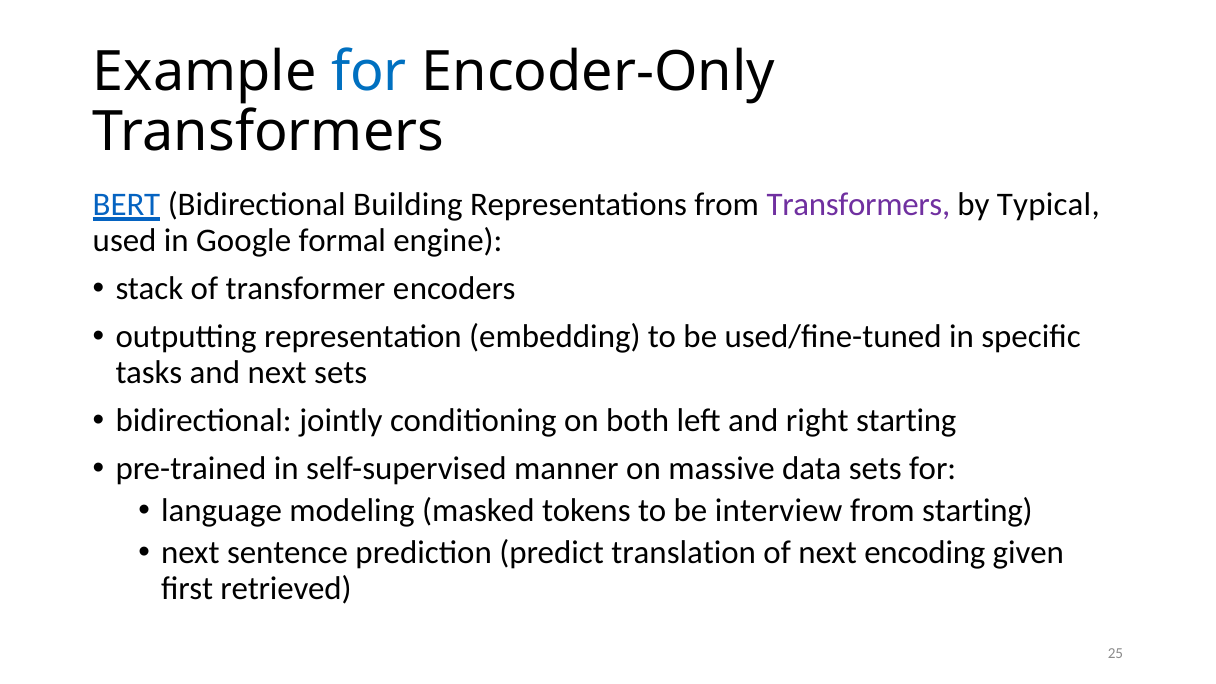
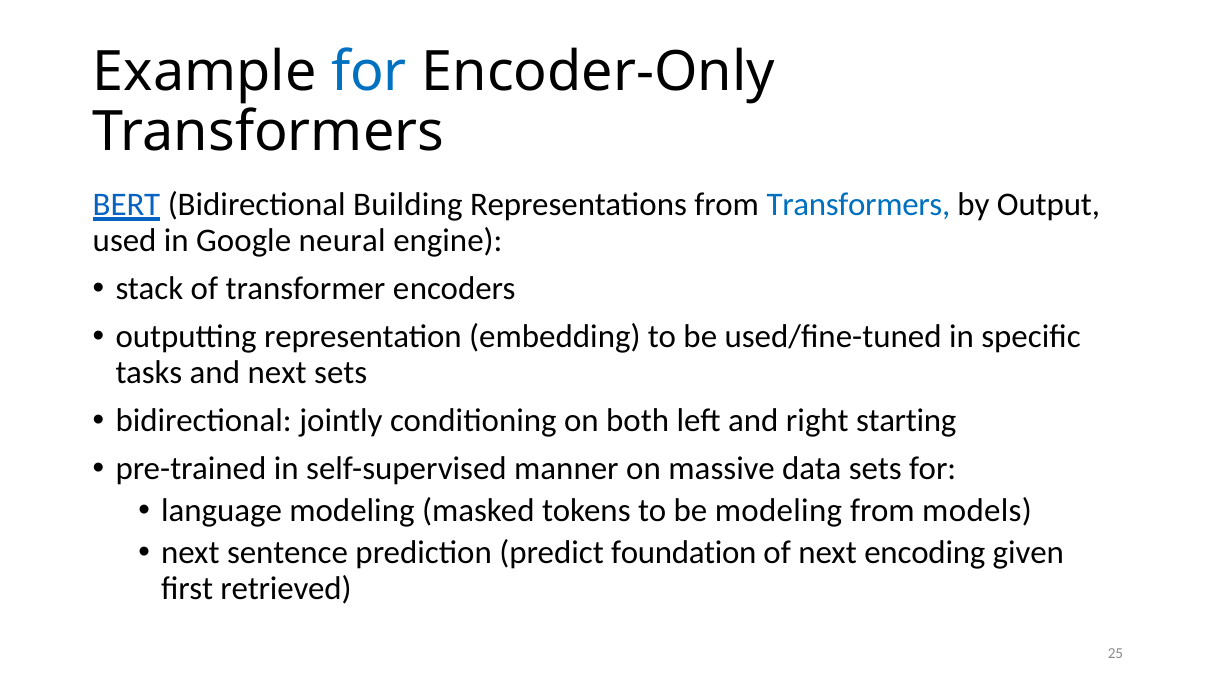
Transformers colour: purple -> blue (858, 205)
Typical: Typical -> Output (1048, 205)
formal: formal -> neural (342, 240)
be interview: interview -> modeling (778, 511)
from starting: starting -> models (977, 511)
translation: translation -> foundation (684, 553)
